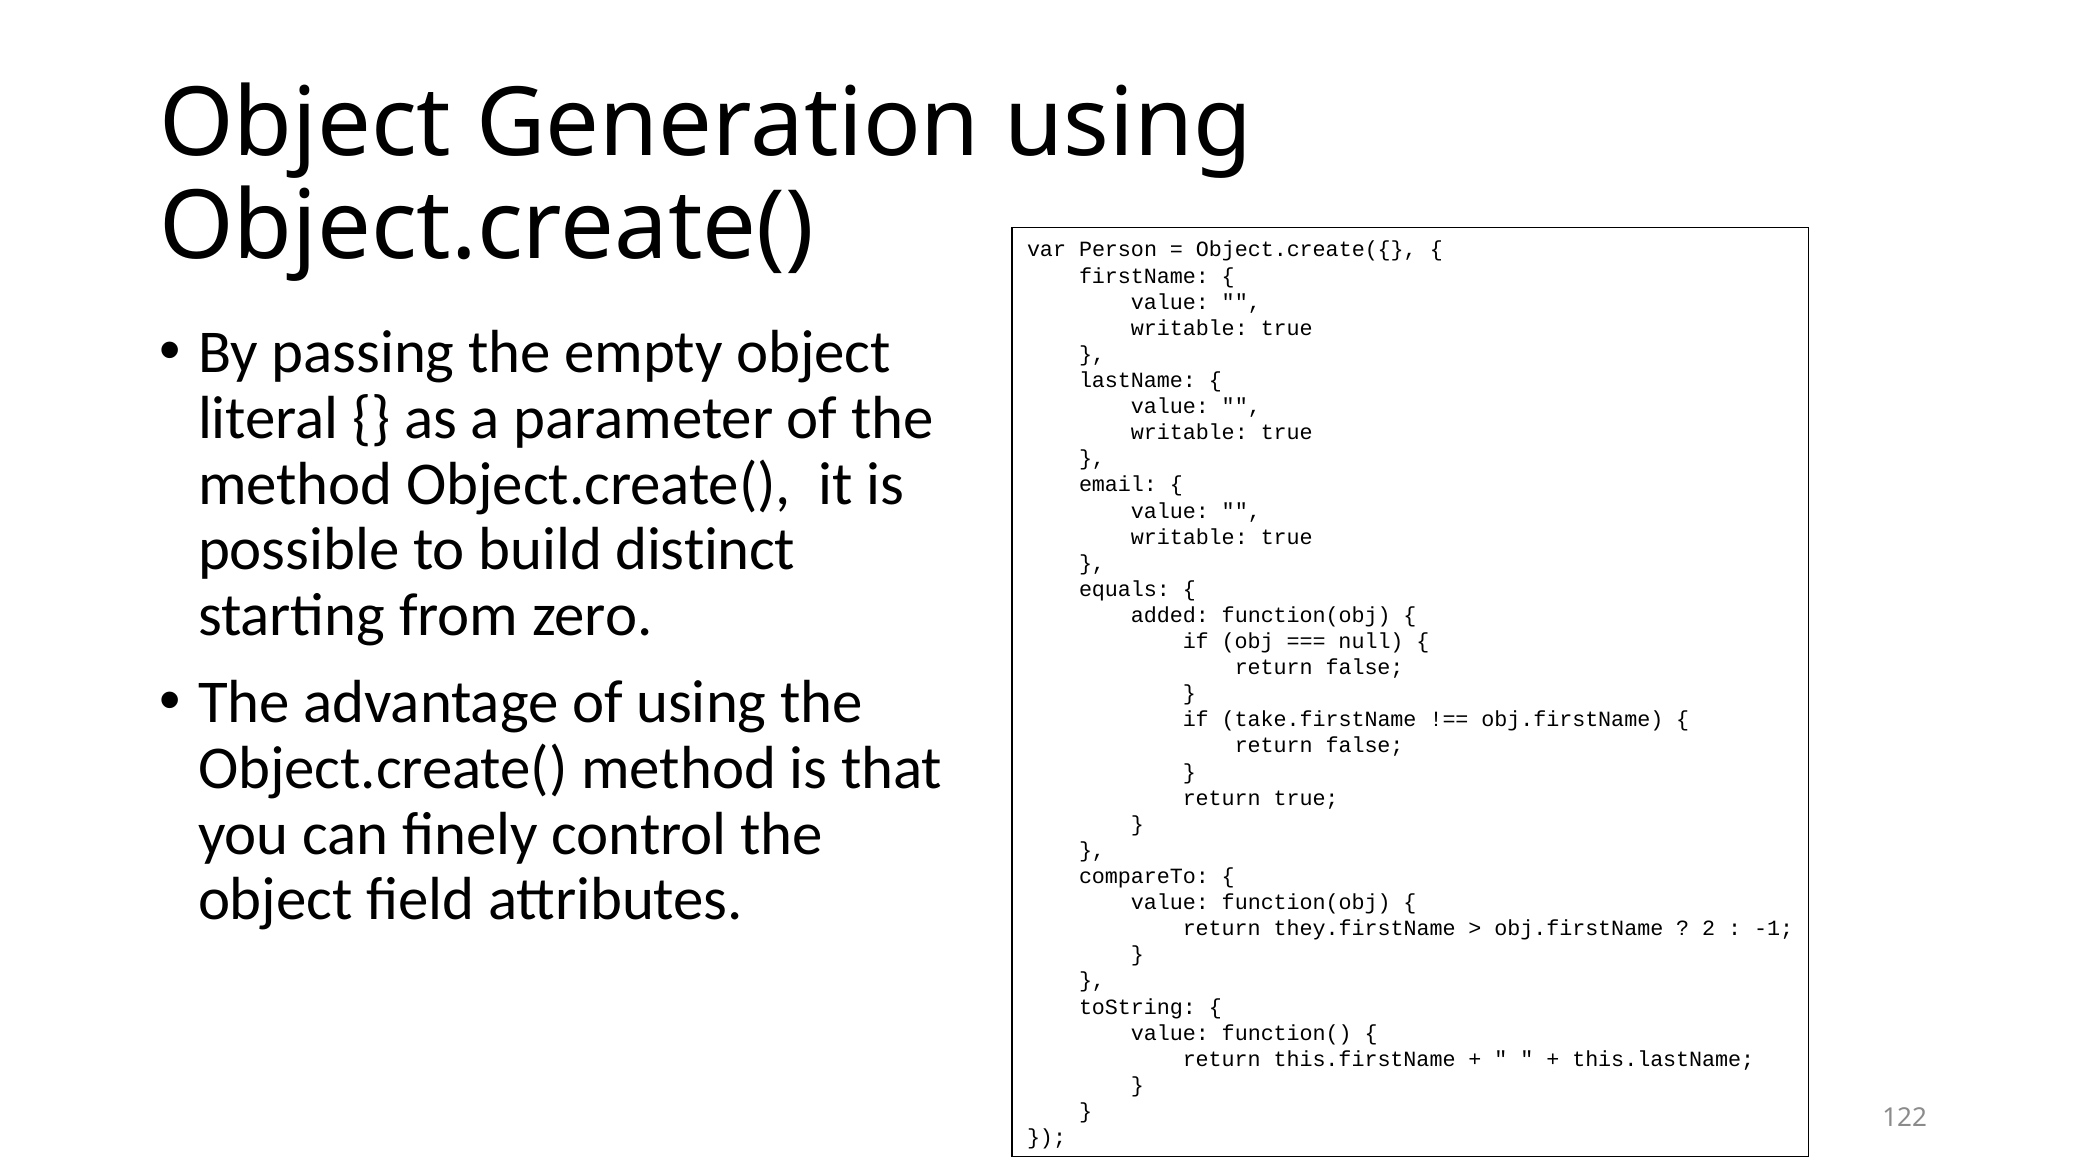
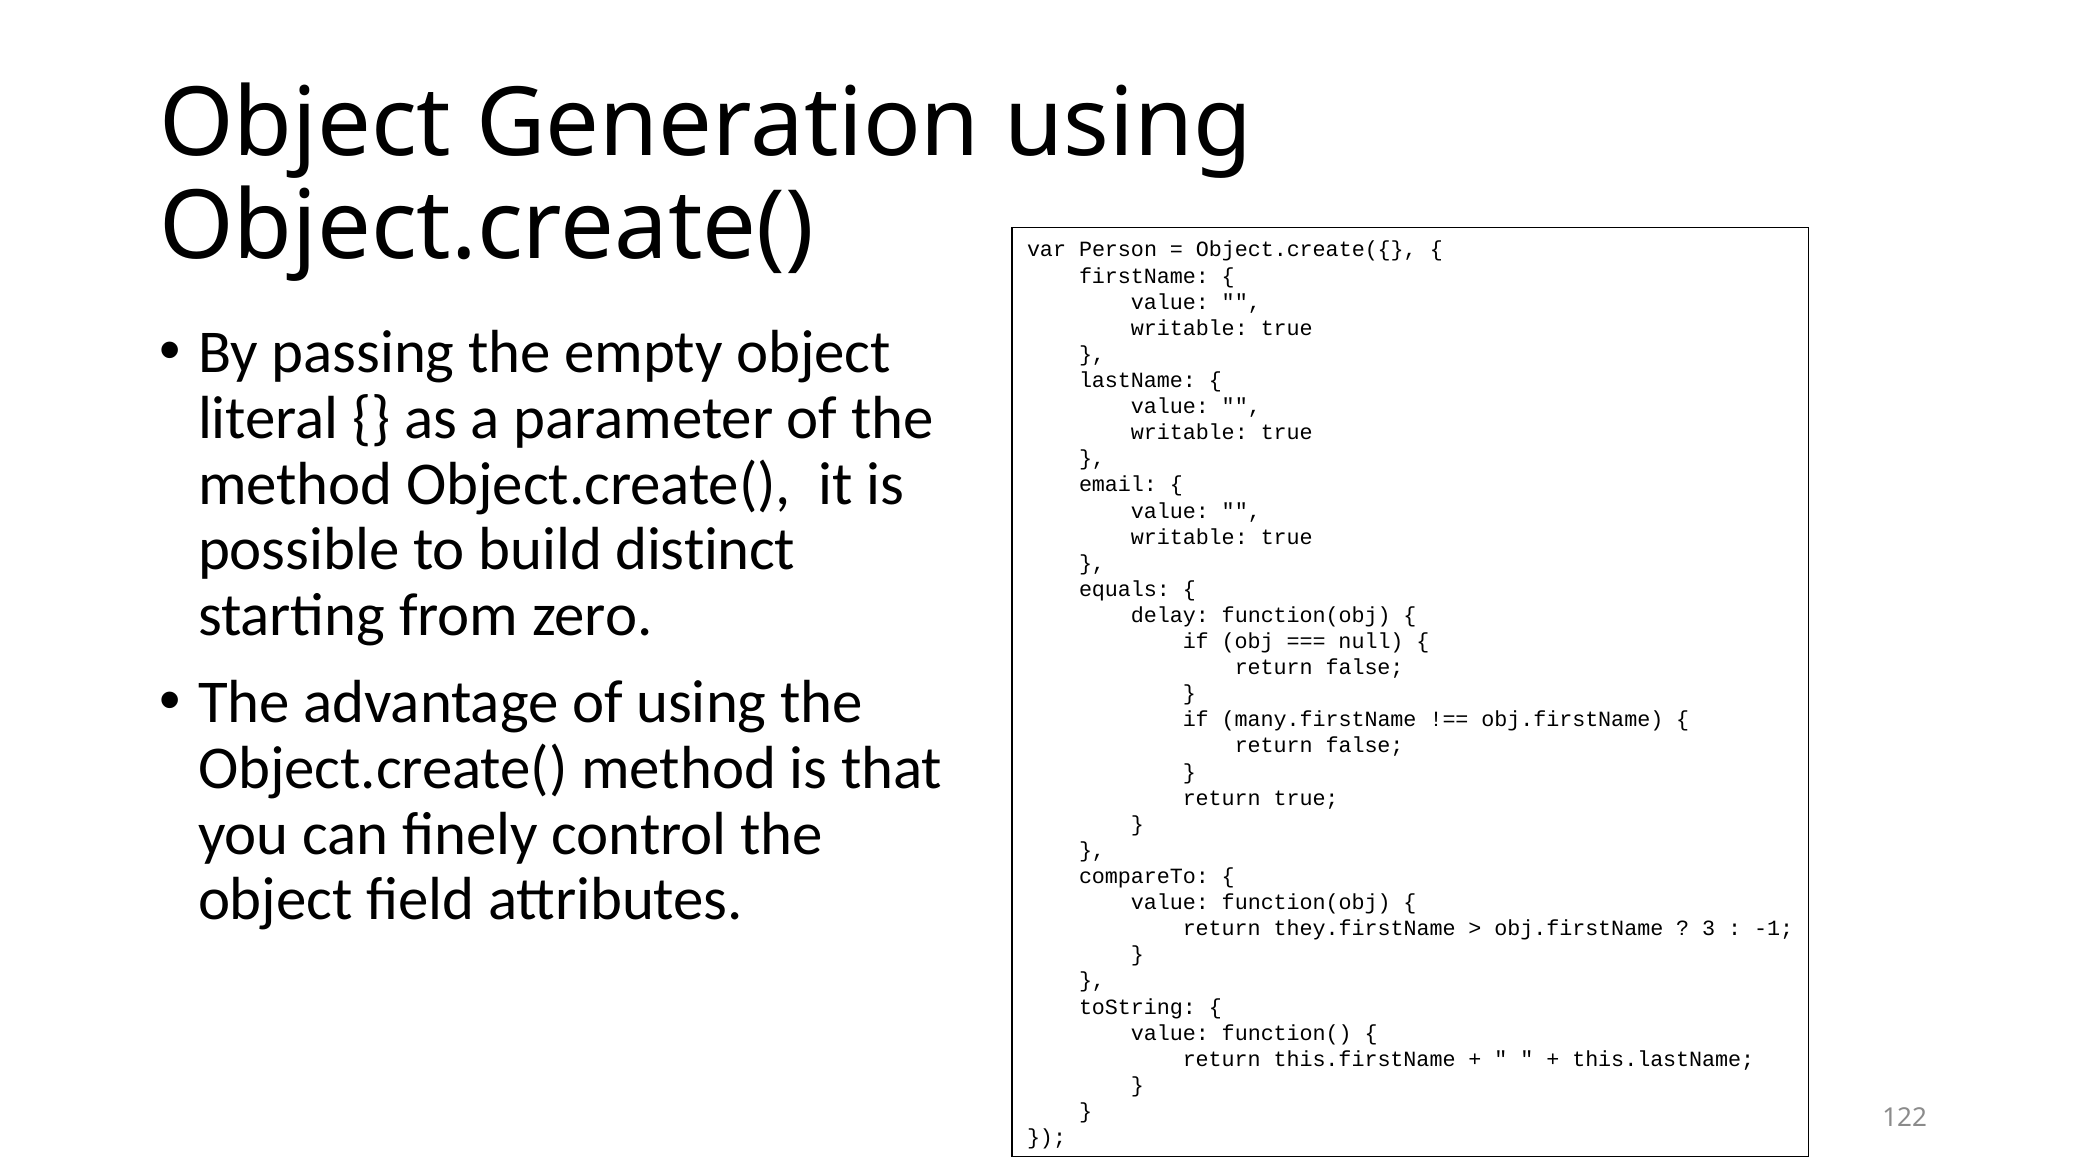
added: added -> delay (1170, 615)
take.firstName: take.firstName -> many.firstName (1319, 720)
2: 2 -> 3 (1709, 929)
